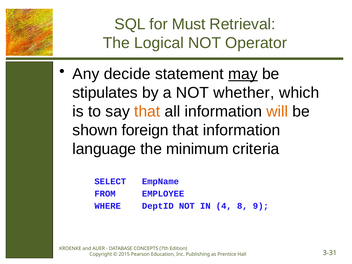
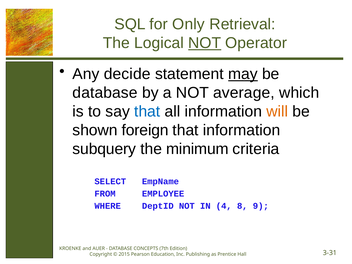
Must: Must -> Only (189, 24)
NOT underline: none -> present (205, 43)
stipulates: stipulates -> database (105, 93)
whether: whether -> average (244, 93)
that colour: orange -> blue (147, 112)
language: language -> subquery (104, 149)
